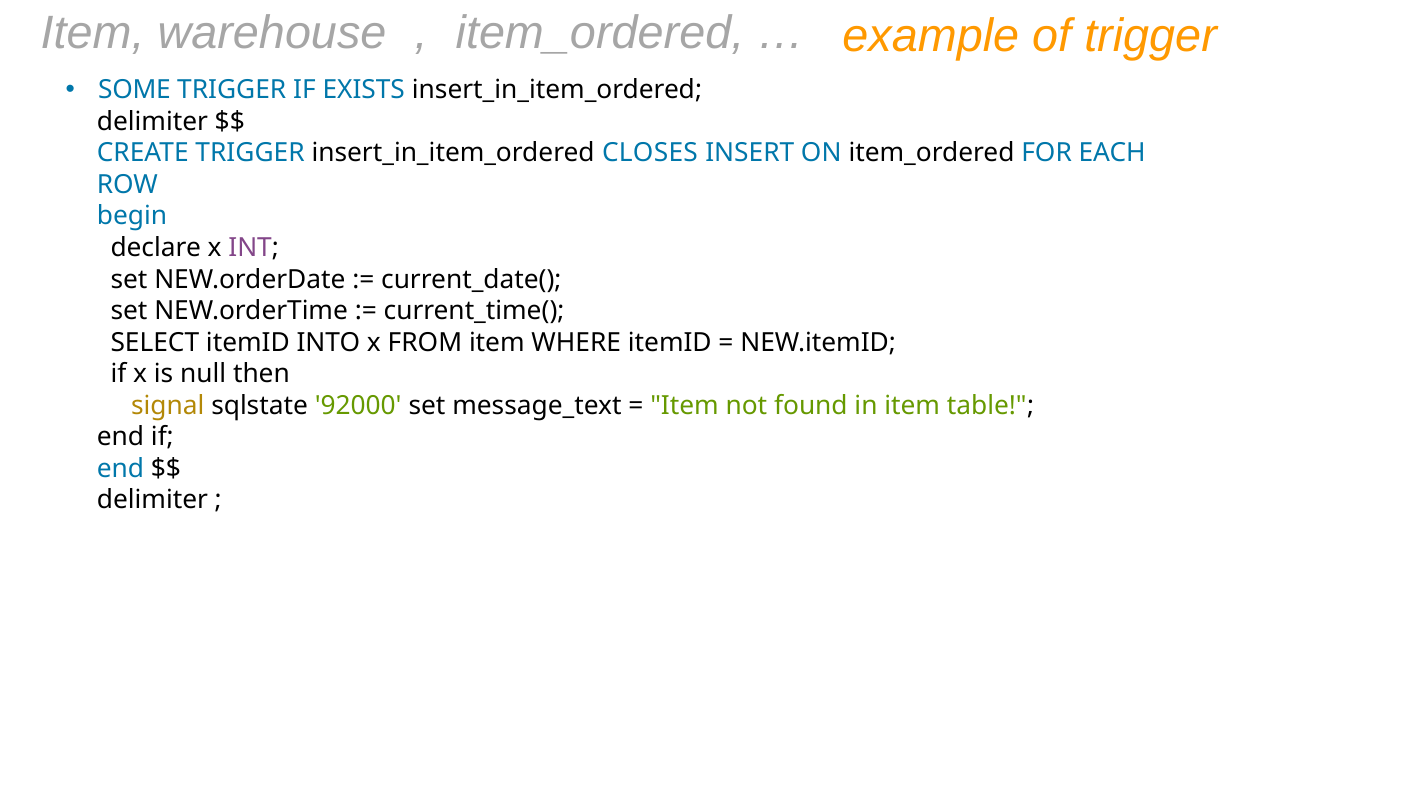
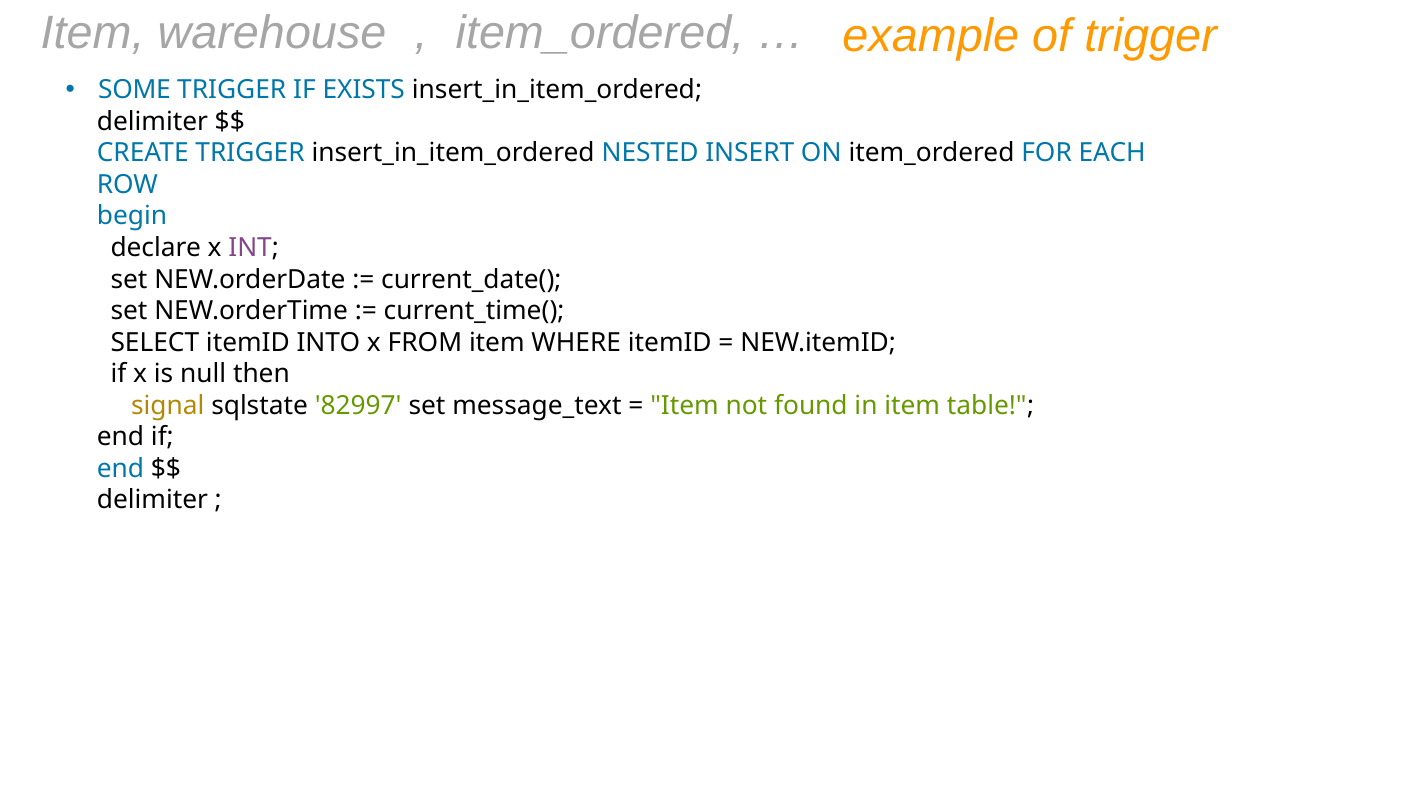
CLOSES: CLOSES -> NESTED (650, 153)
92000: 92000 -> 82997 (358, 406)
